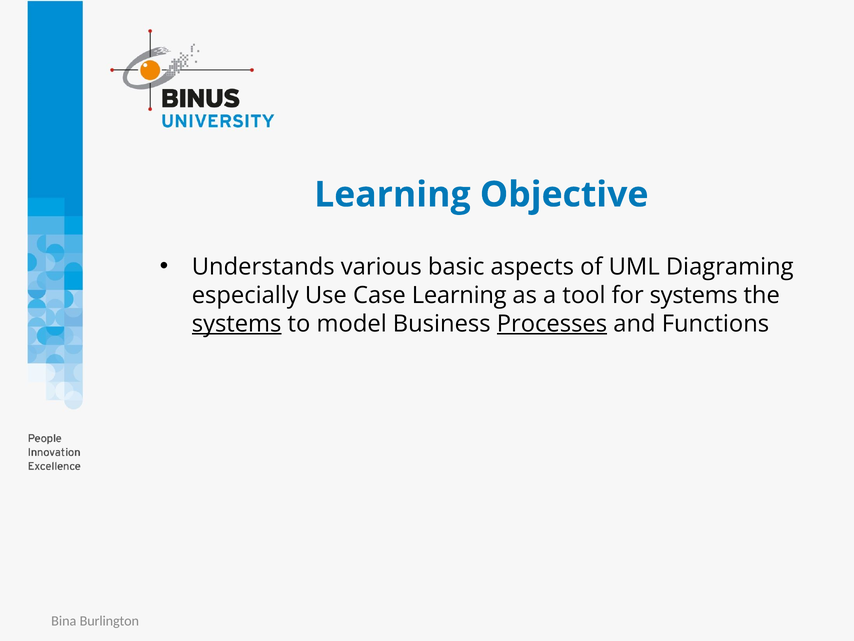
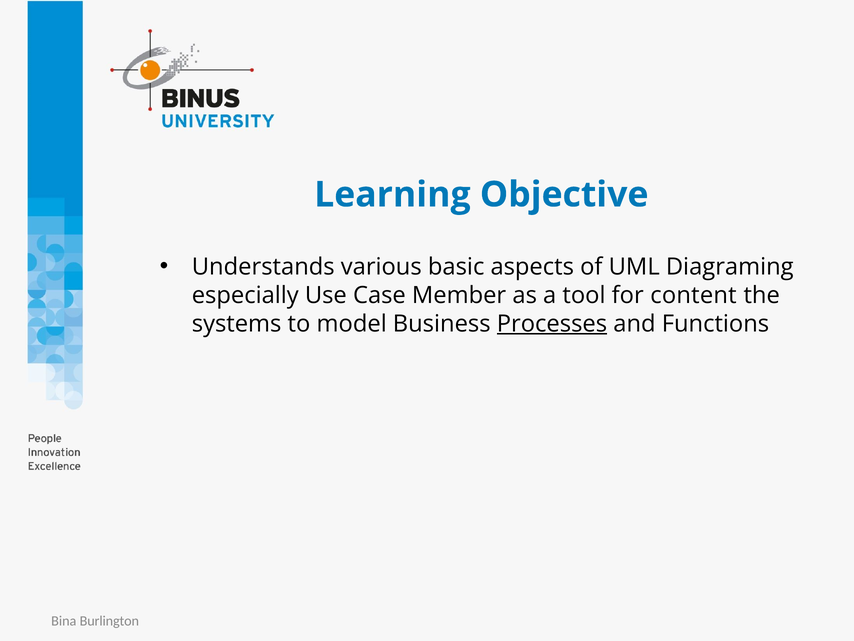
Case Learning: Learning -> Member (459, 295)
for systems: systems -> content (693, 295)
systems underline: present -> none (237, 323)
